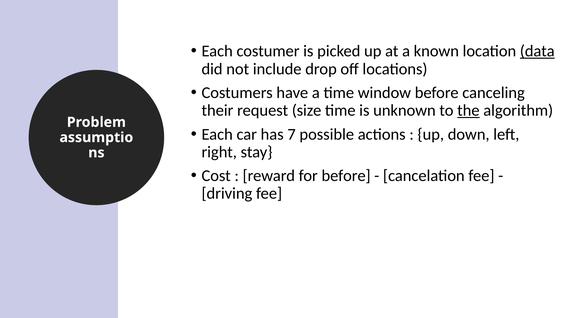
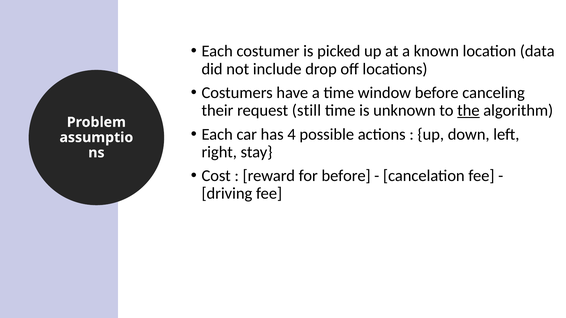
data underline: present -> none (537, 51)
size: size -> still (306, 111)
7: 7 -> 4 (292, 134)
